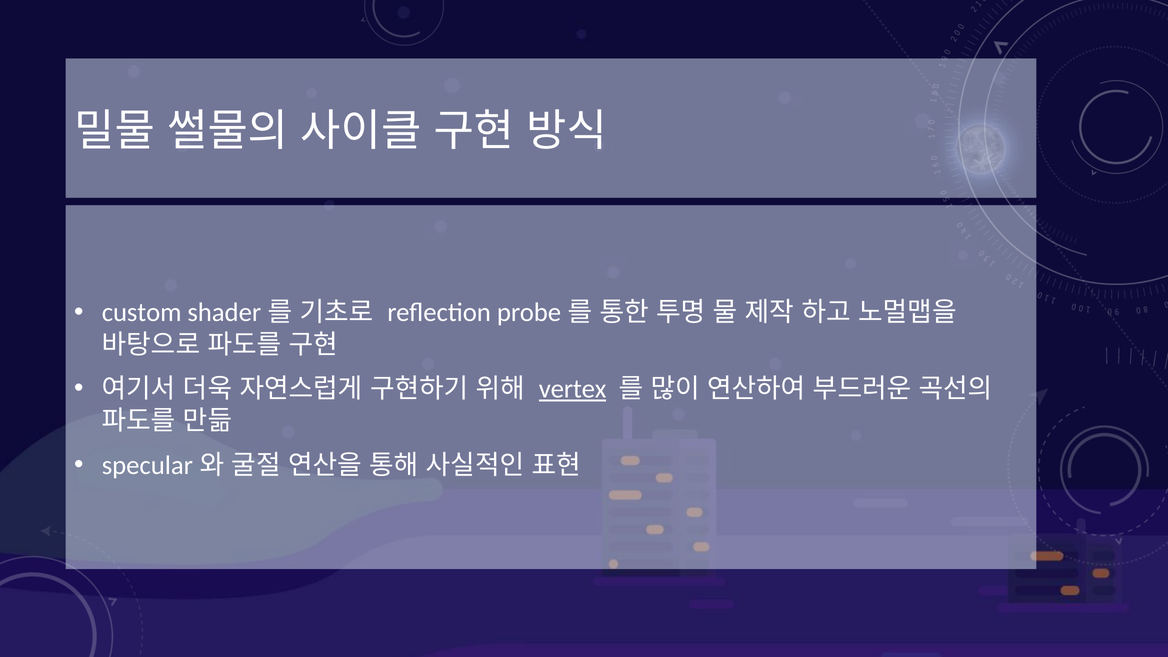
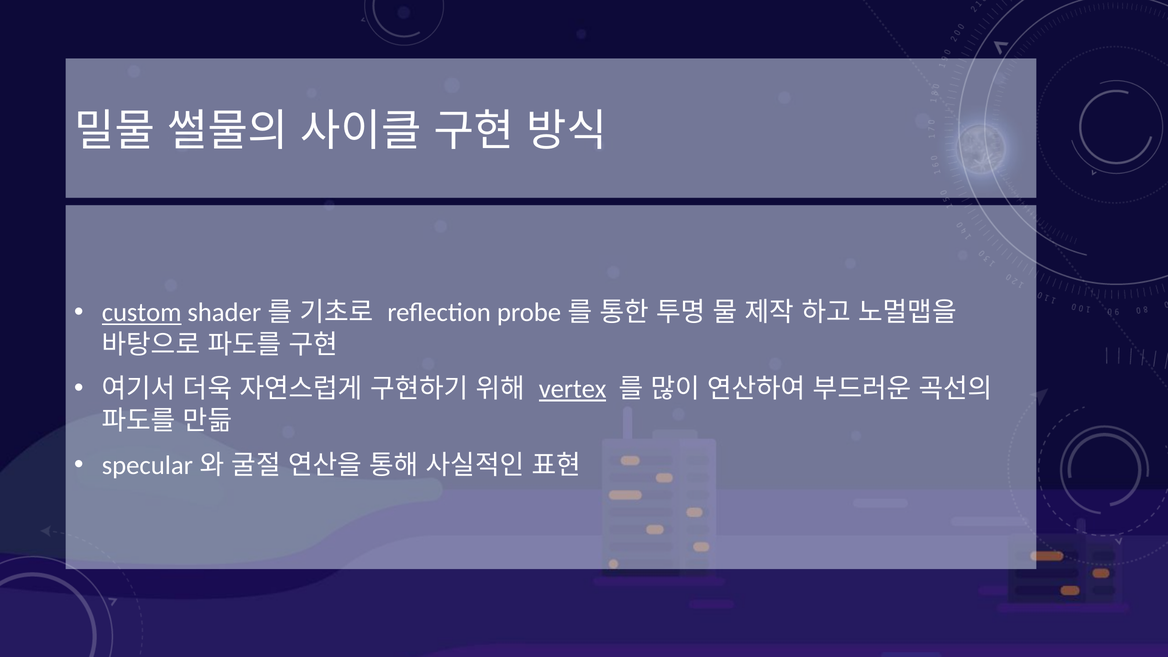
custom underline: none -> present (142, 313)
